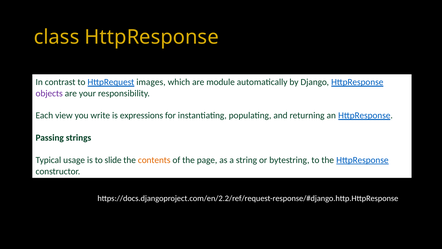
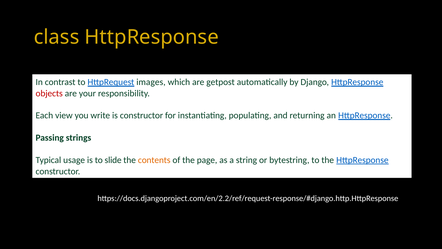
module: module -> getpost (221, 82)
objects colour: purple -> red (49, 93)
is expressions: expressions -> constructor (142, 115)
